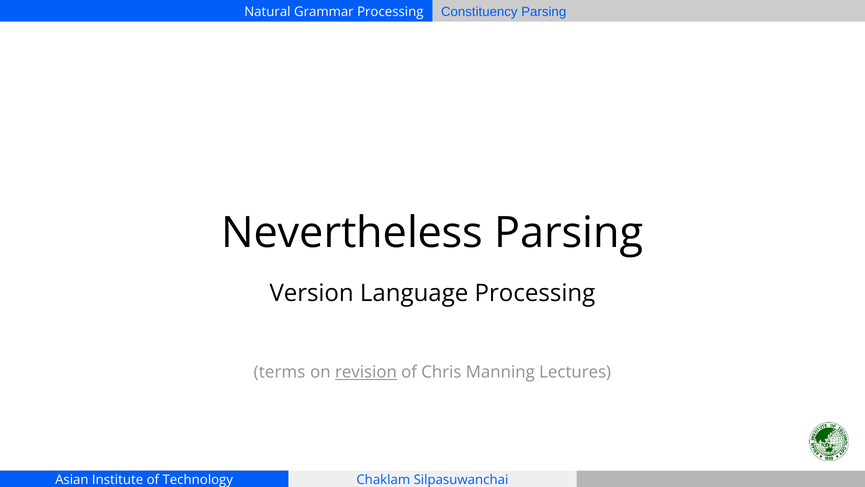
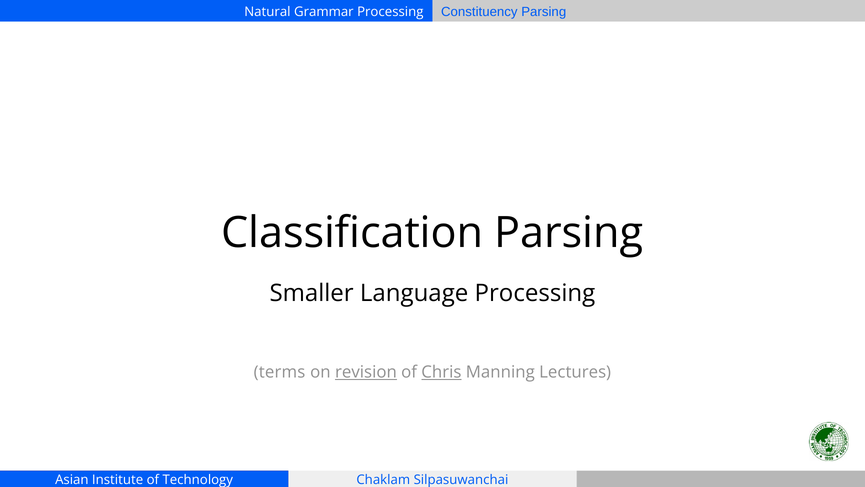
Nevertheless: Nevertheless -> Classification (352, 233)
Version: Version -> Smaller (312, 293)
Chris underline: none -> present (441, 372)
